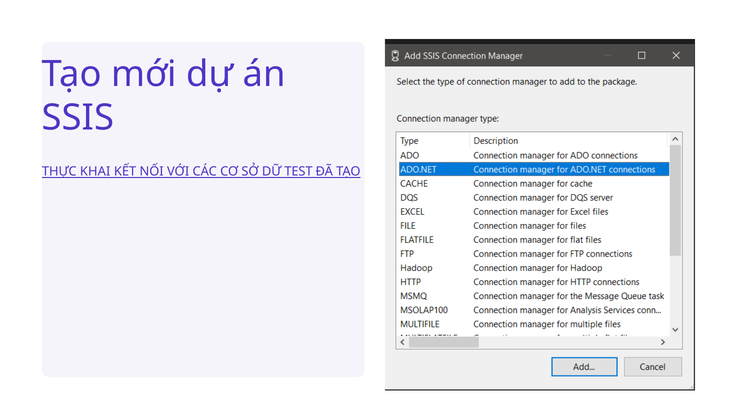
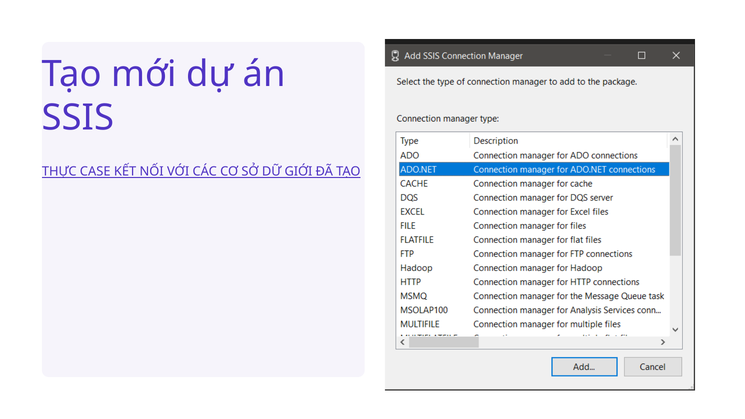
KHAI: KHAI -> CASE (95, 172)
TEST: TEST -> GIỚI (298, 172)
